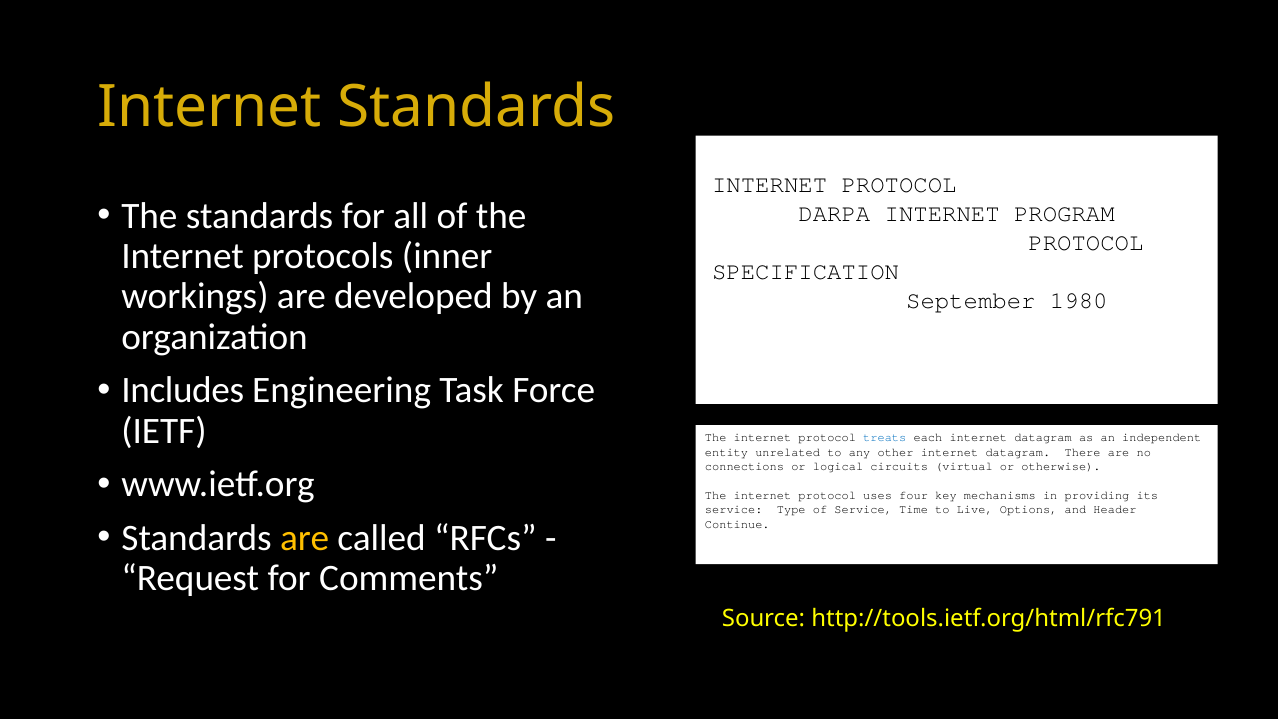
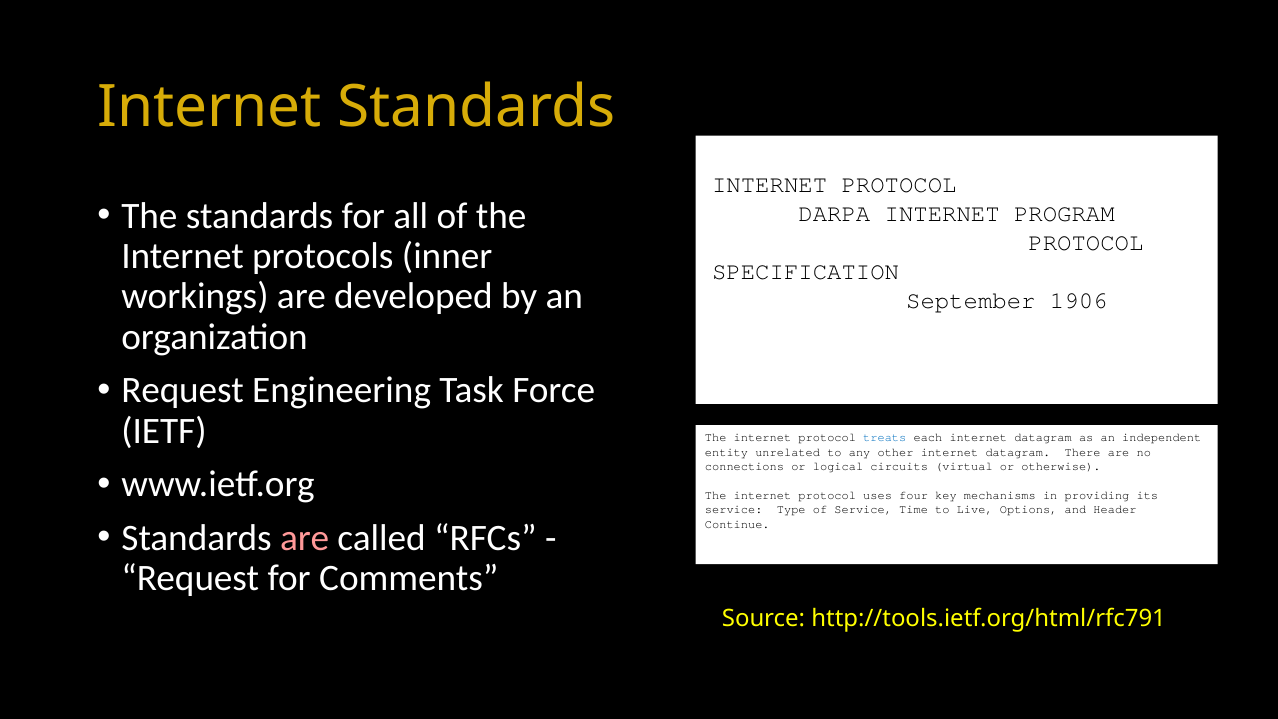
1980: 1980 -> 1906 (1079, 300)
Includes: Includes -> Request (183, 390)
are colour: yellow -> pink (305, 538)
